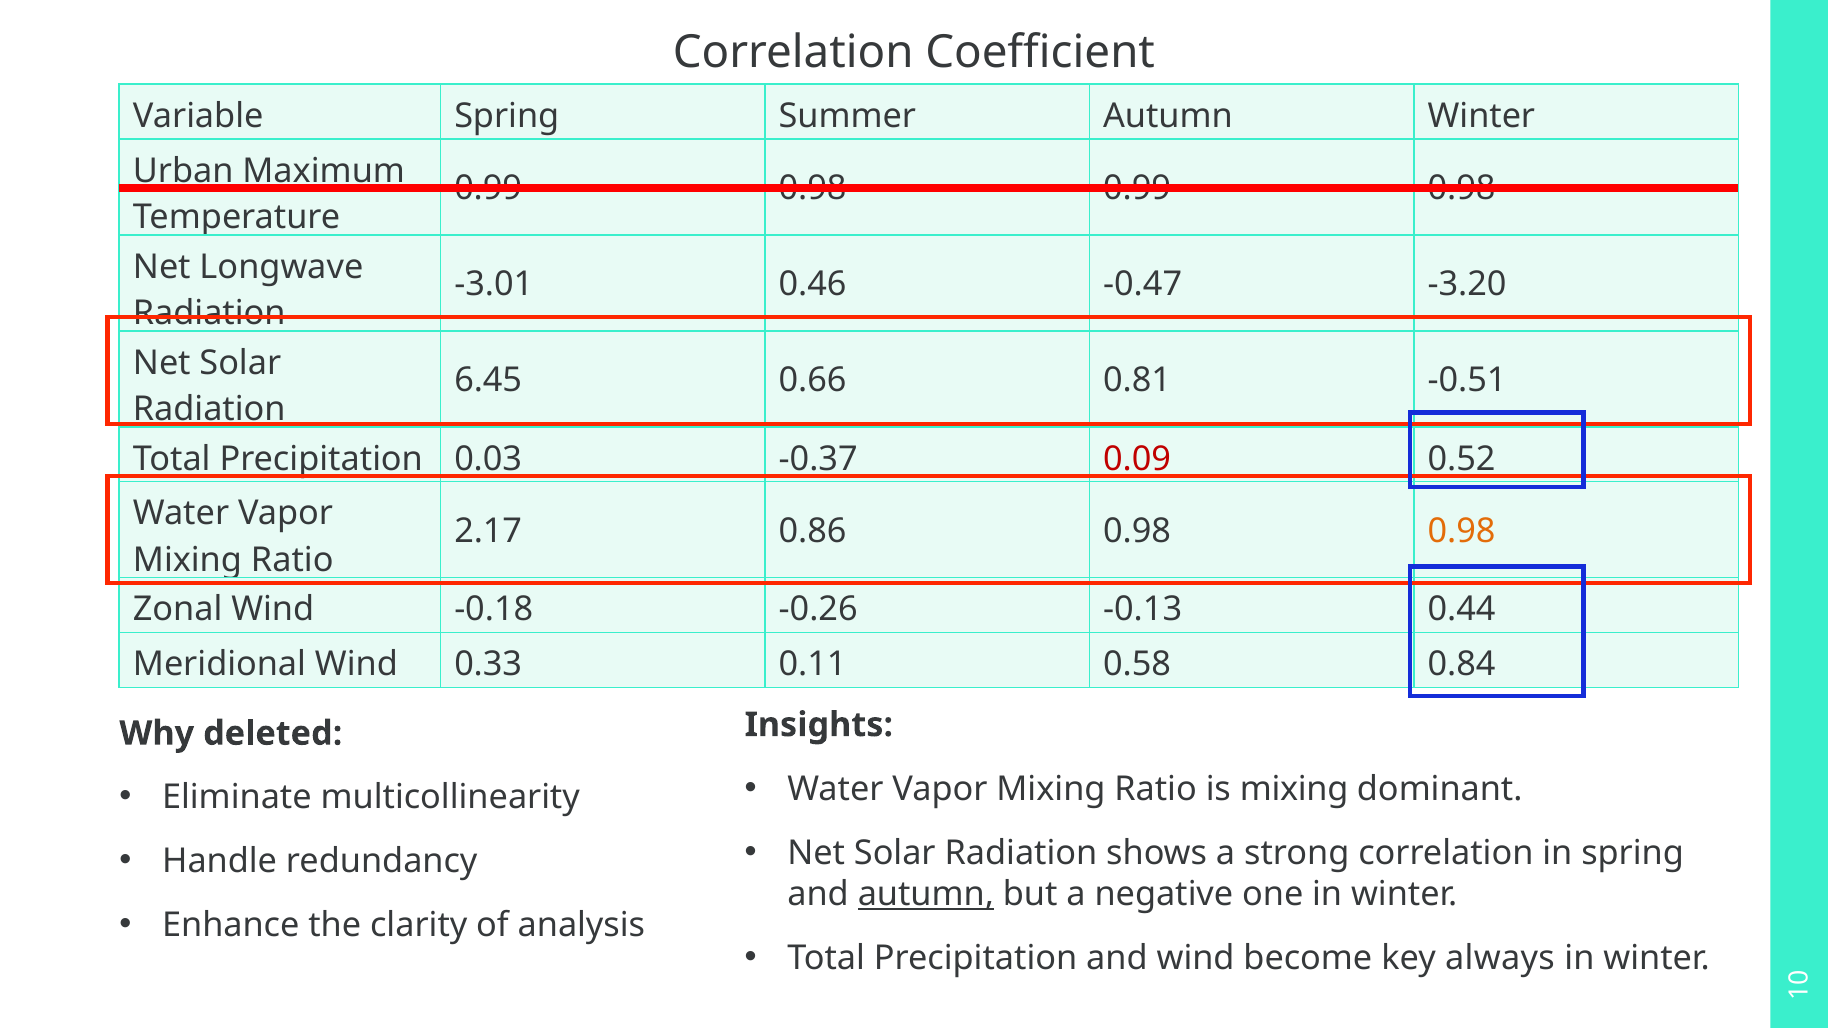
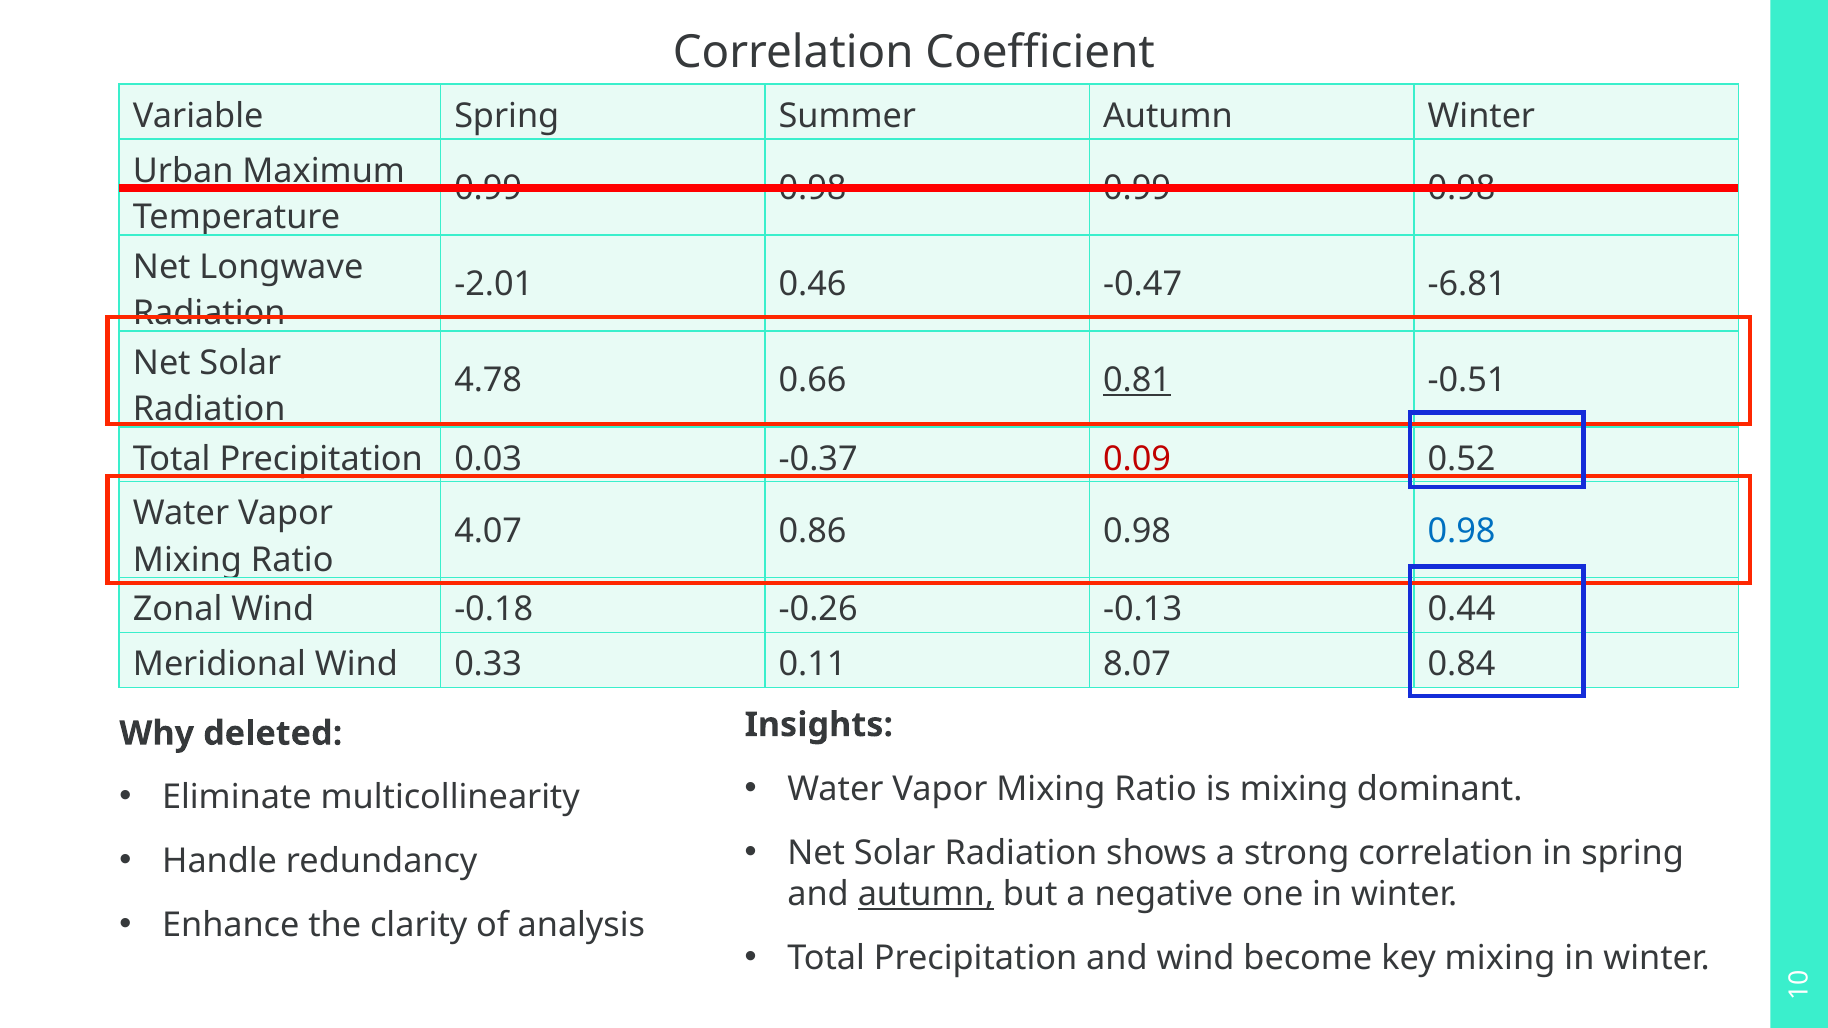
-3.01: -3.01 -> -2.01 (494, 285)
-3.20: -3.20 -> -6.81 (1467, 285)
6.45: 6.45 -> 4.78 (488, 381)
0.81 underline: none -> present (1137, 381)
2.17: 2.17 -> 4.07 (488, 532)
0.98 colour: orange -> blue (1462, 532)
0.58: 0.58 -> 8.07 (1137, 665)
key always: always -> mixing (1500, 958)
